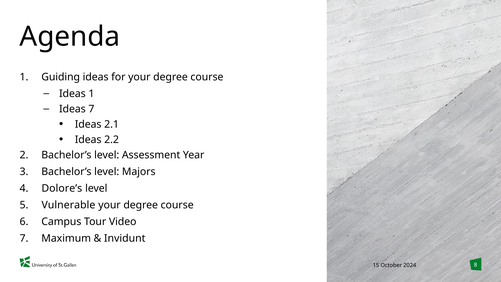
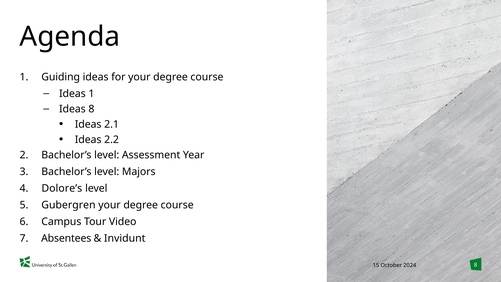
Ideas 7: 7 -> 8 (91, 109)
Vulnerable: Vulnerable -> Gubergren (68, 205)
Maximum: Maximum -> Absentees (66, 238)
